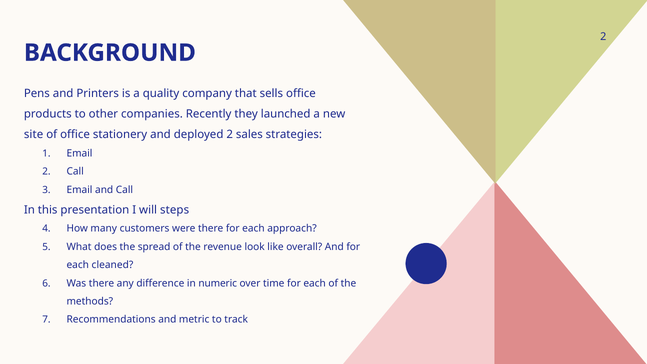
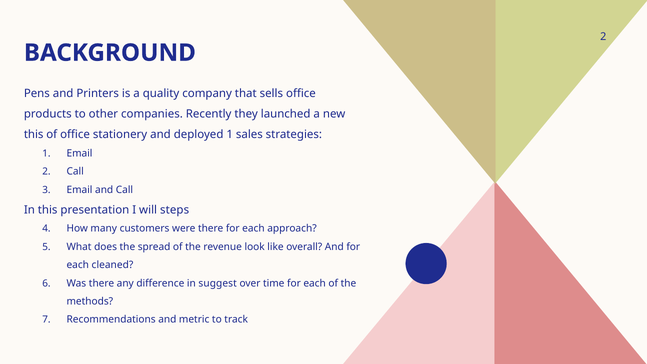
site: site -> this (34, 135)
deployed 2: 2 -> 1 (230, 135)
numeric: numeric -> suggest (218, 283)
